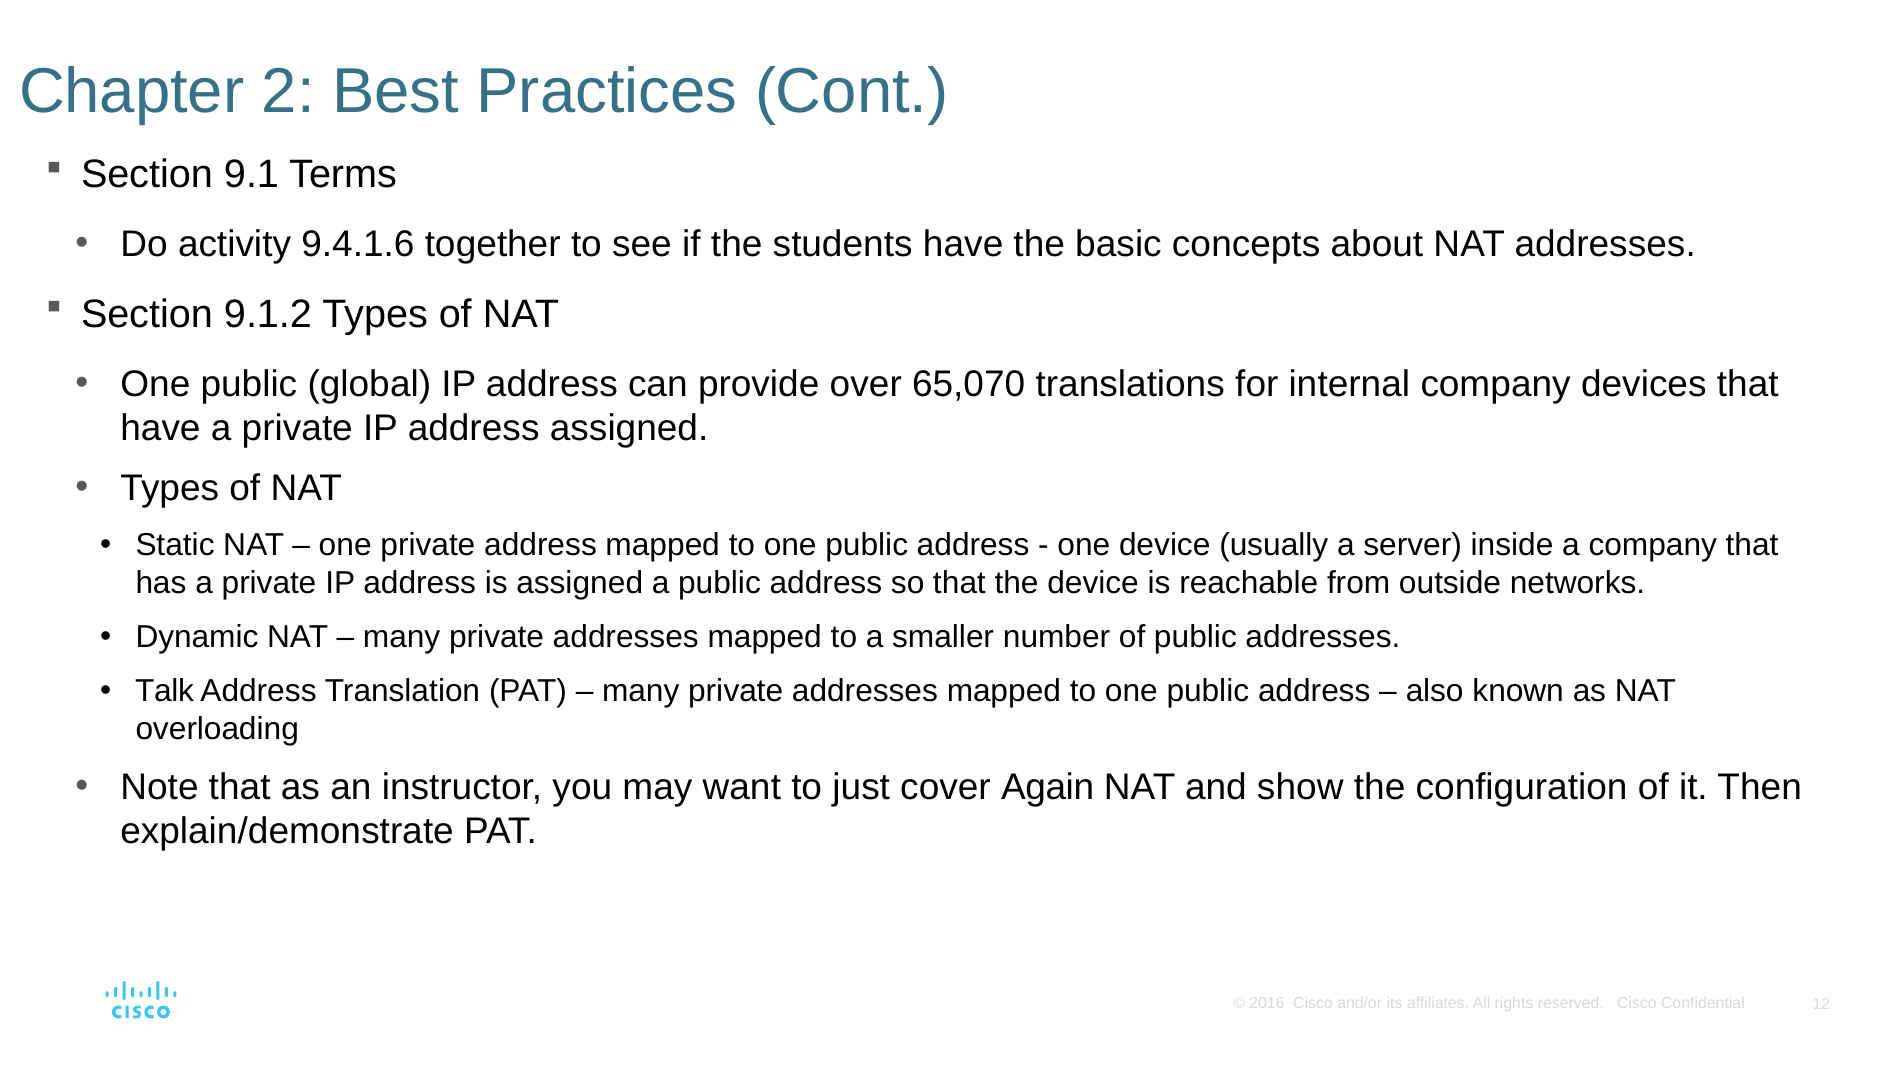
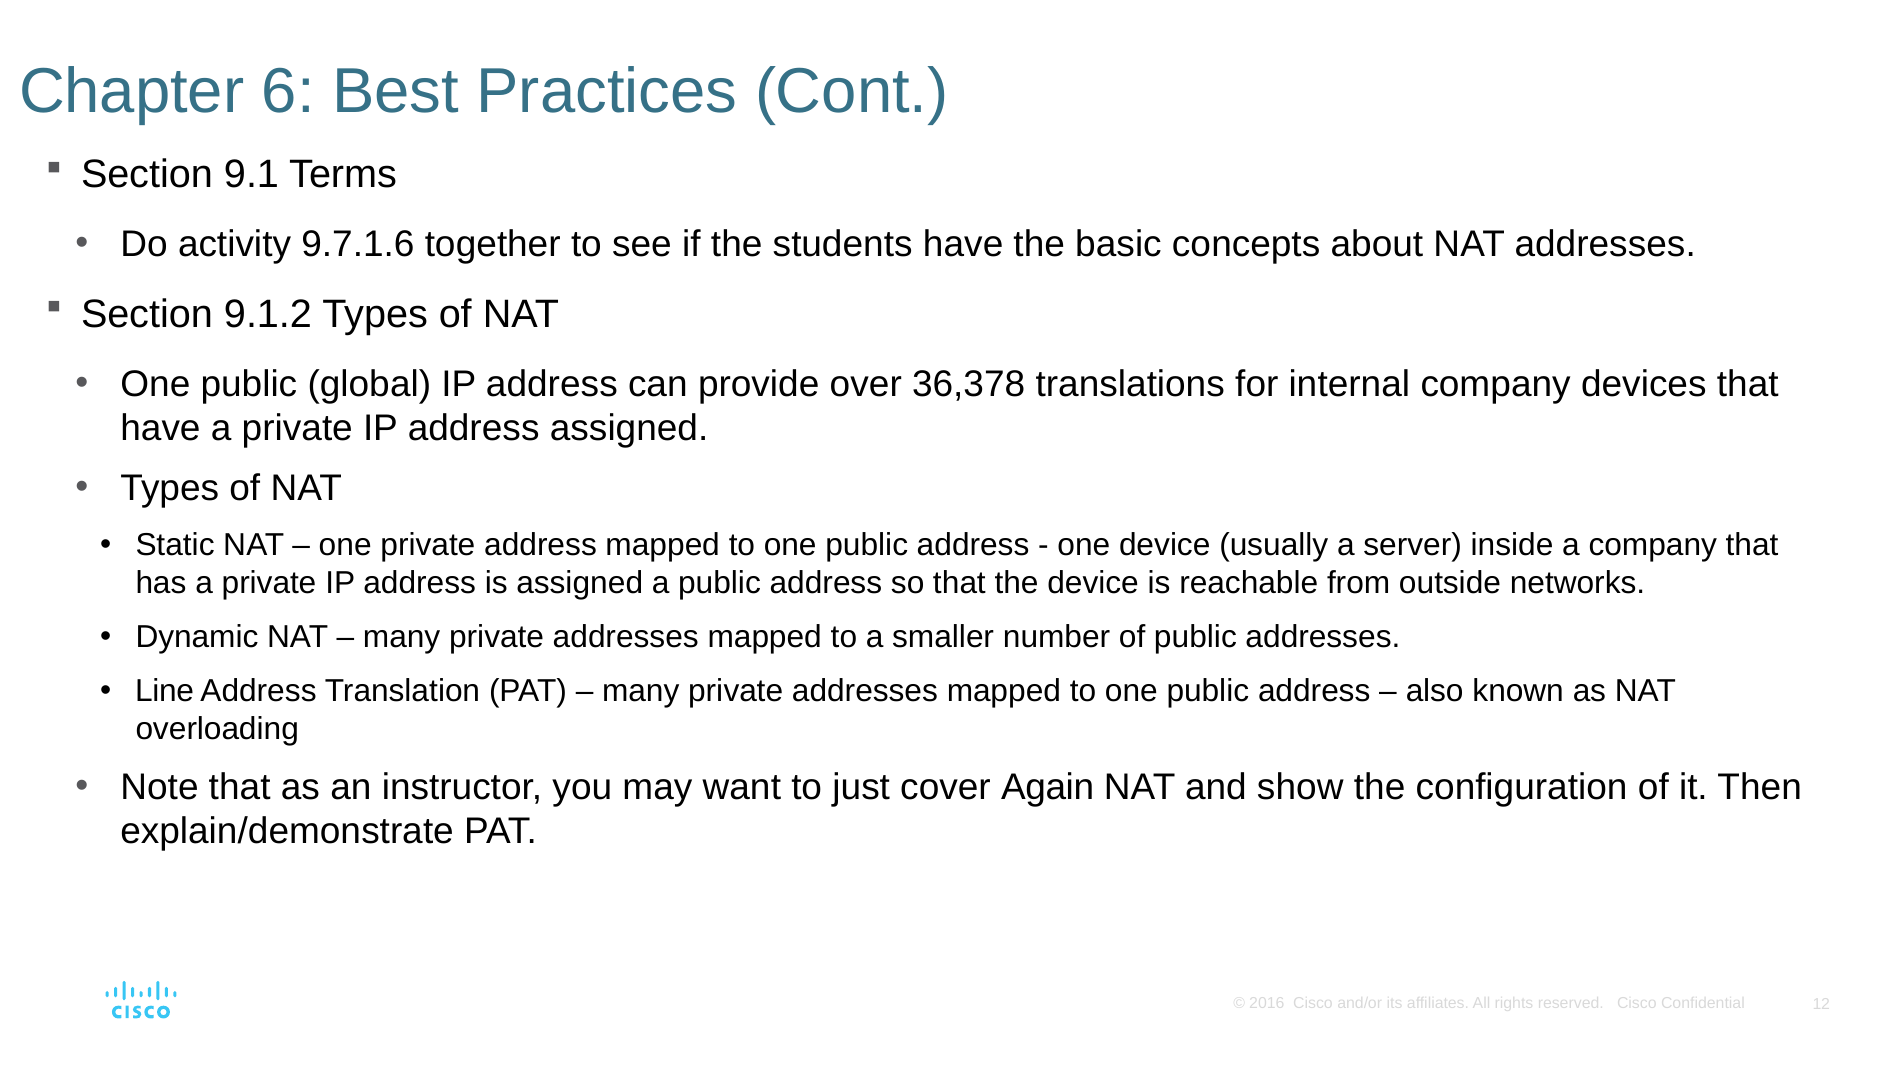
2: 2 -> 6 (288, 92)
9.4.1.6: 9.4.1.6 -> 9.7.1.6 (358, 244)
65,070: 65,070 -> 36,378 (969, 384)
Talk: Talk -> Line (165, 691)
